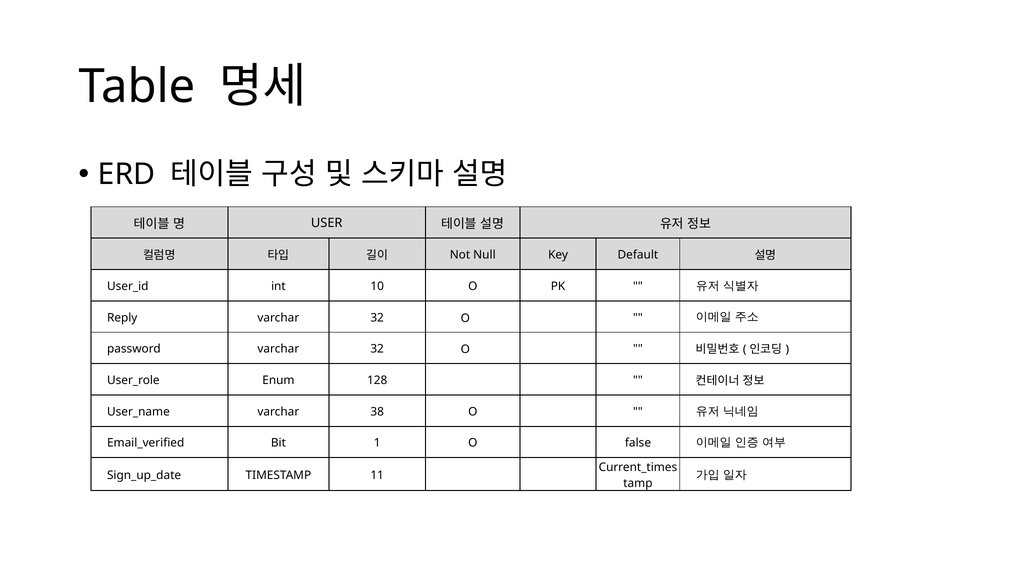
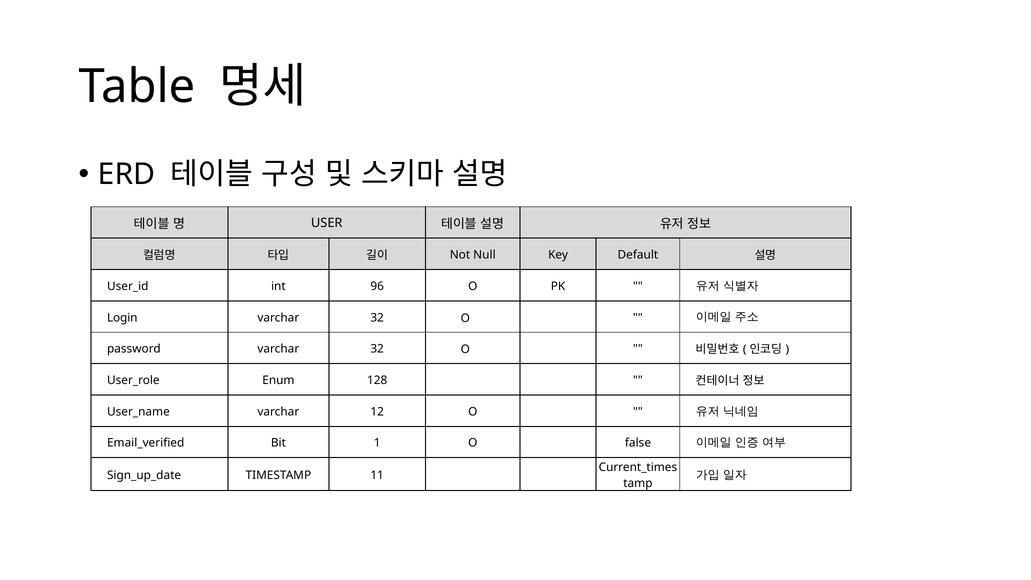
10: 10 -> 96 (377, 286)
Reply: Reply -> Login (122, 318)
38: 38 -> 12 (377, 412)
